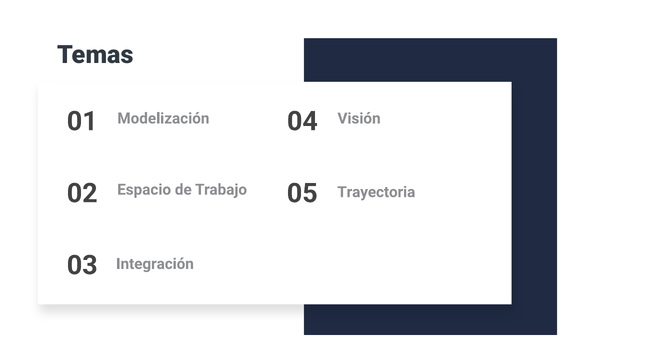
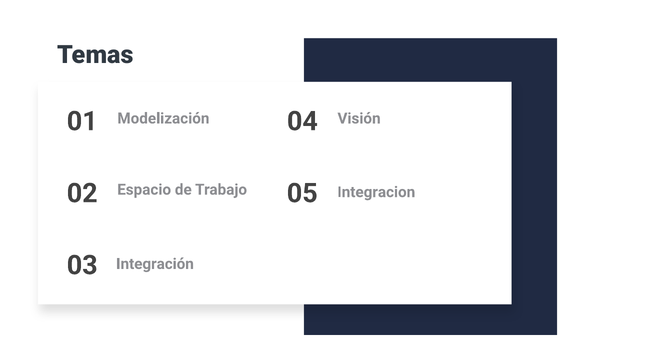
Trayectoria: Trayectoria -> Integracion (376, 192)
